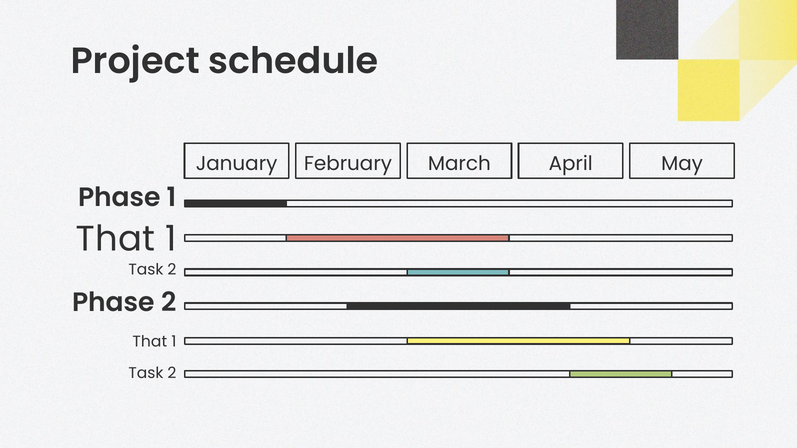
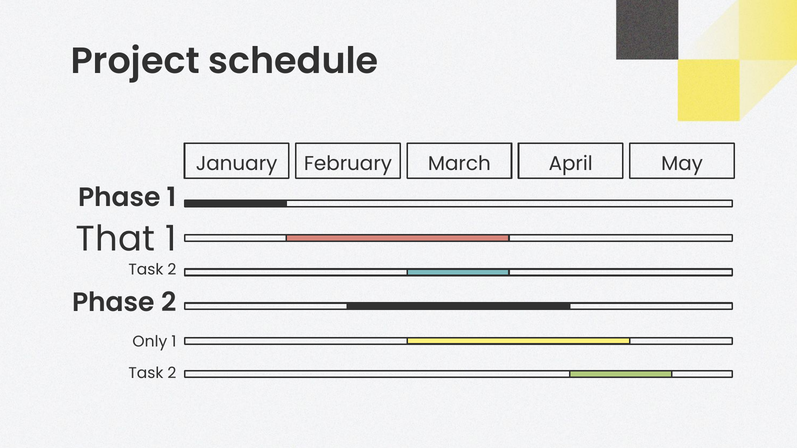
That: That -> Only (150, 342)
